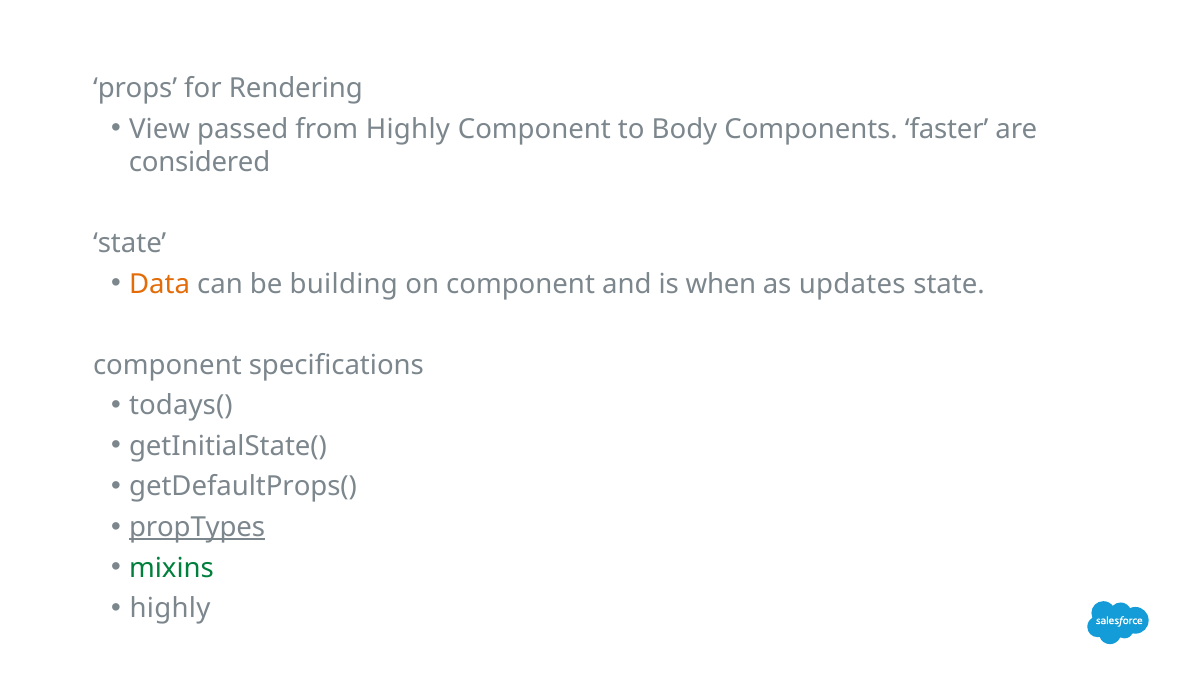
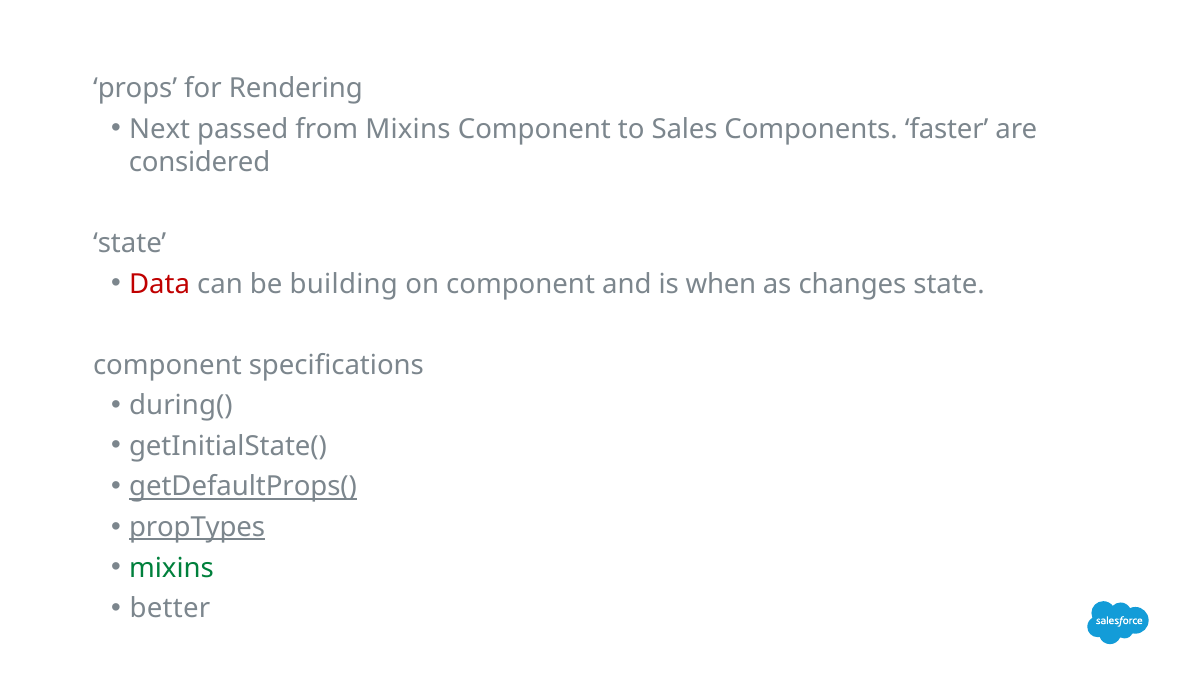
View: View -> Next (160, 129)
from Highly: Highly -> Mixins (408, 129)
Body: Body -> Sales (685, 129)
Data colour: orange -> red (160, 284)
updates: updates -> changes (852, 284)
todays(: todays( -> during( (181, 406)
getDefaultProps( underline: none -> present (243, 487)
highly: highly -> better (170, 609)
